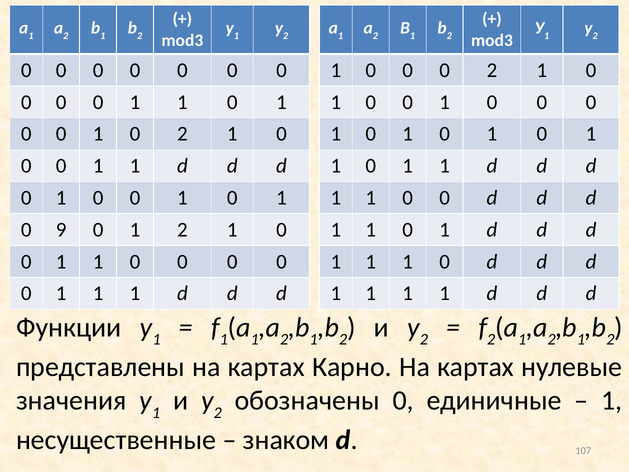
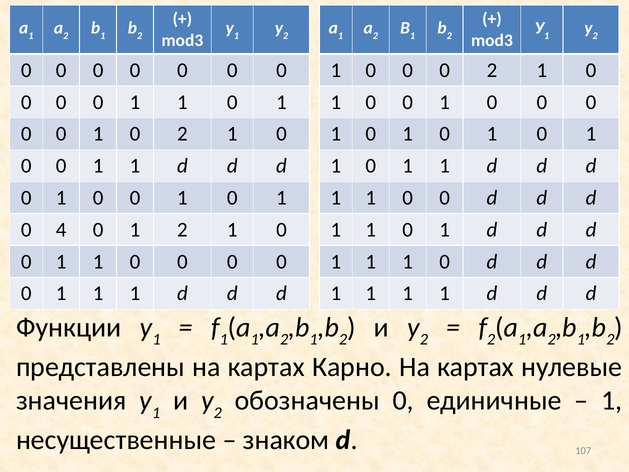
9: 9 -> 4 (61, 230)
